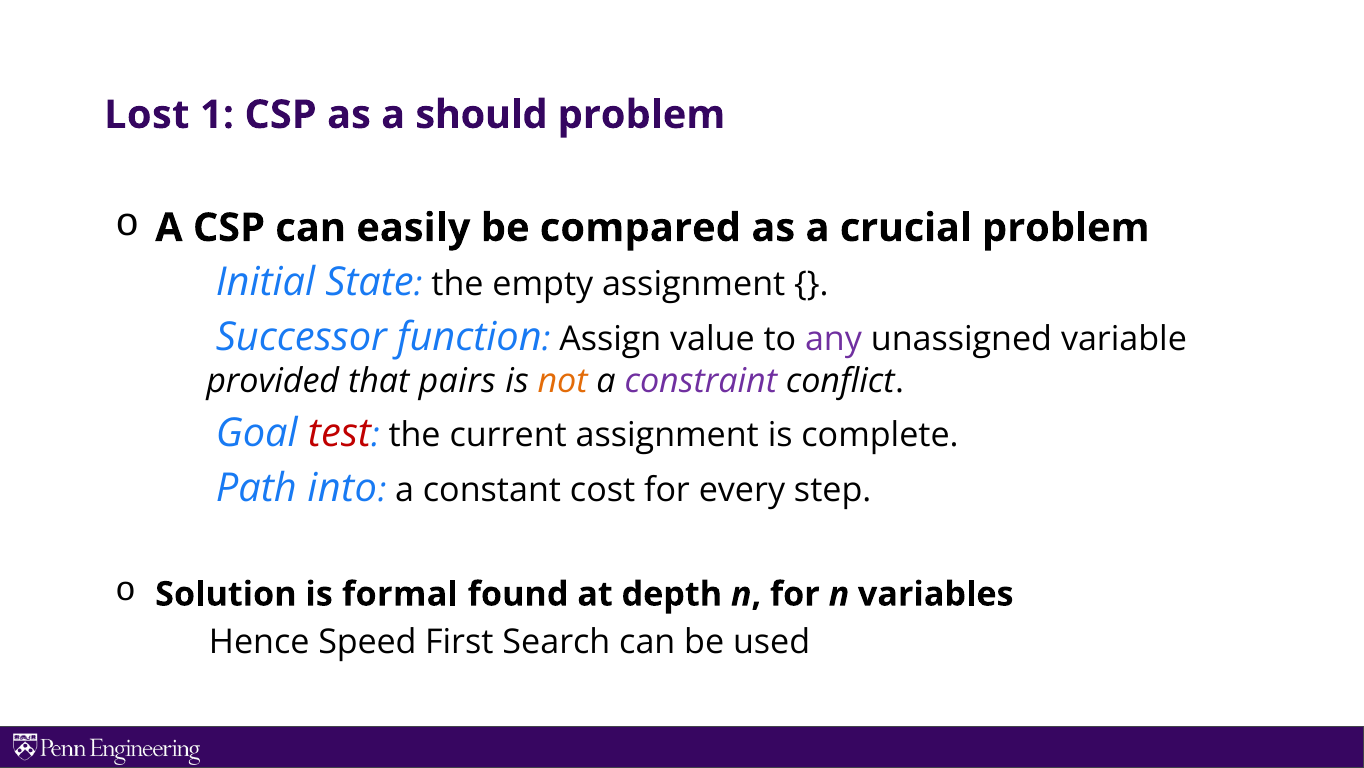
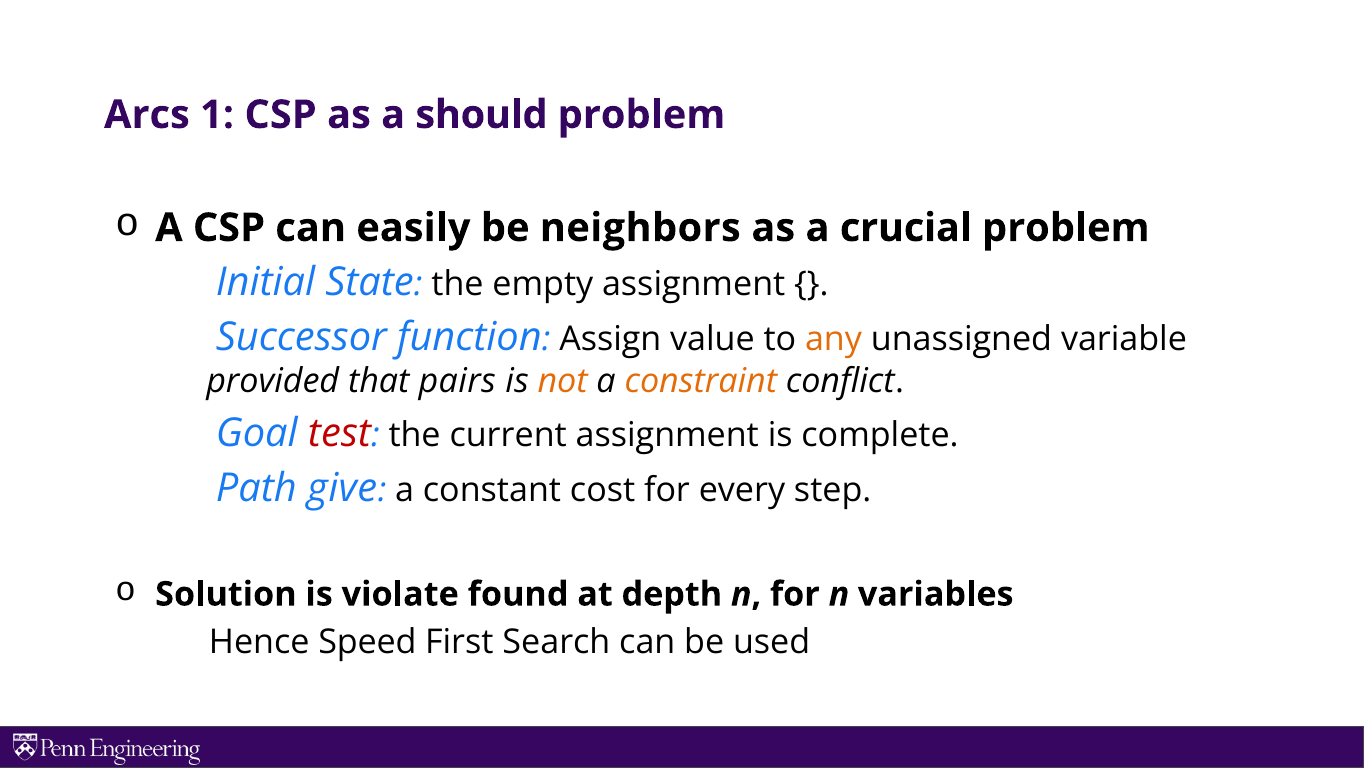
Lost: Lost -> Arcs (147, 115)
compared: compared -> neighbors (640, 228)
any colour: purple -> orange (834, 339)
constraint colour: purple -> orange (701, 381)
into: into -> give (342, 488)
formal: formal -> violate (400, 594)
